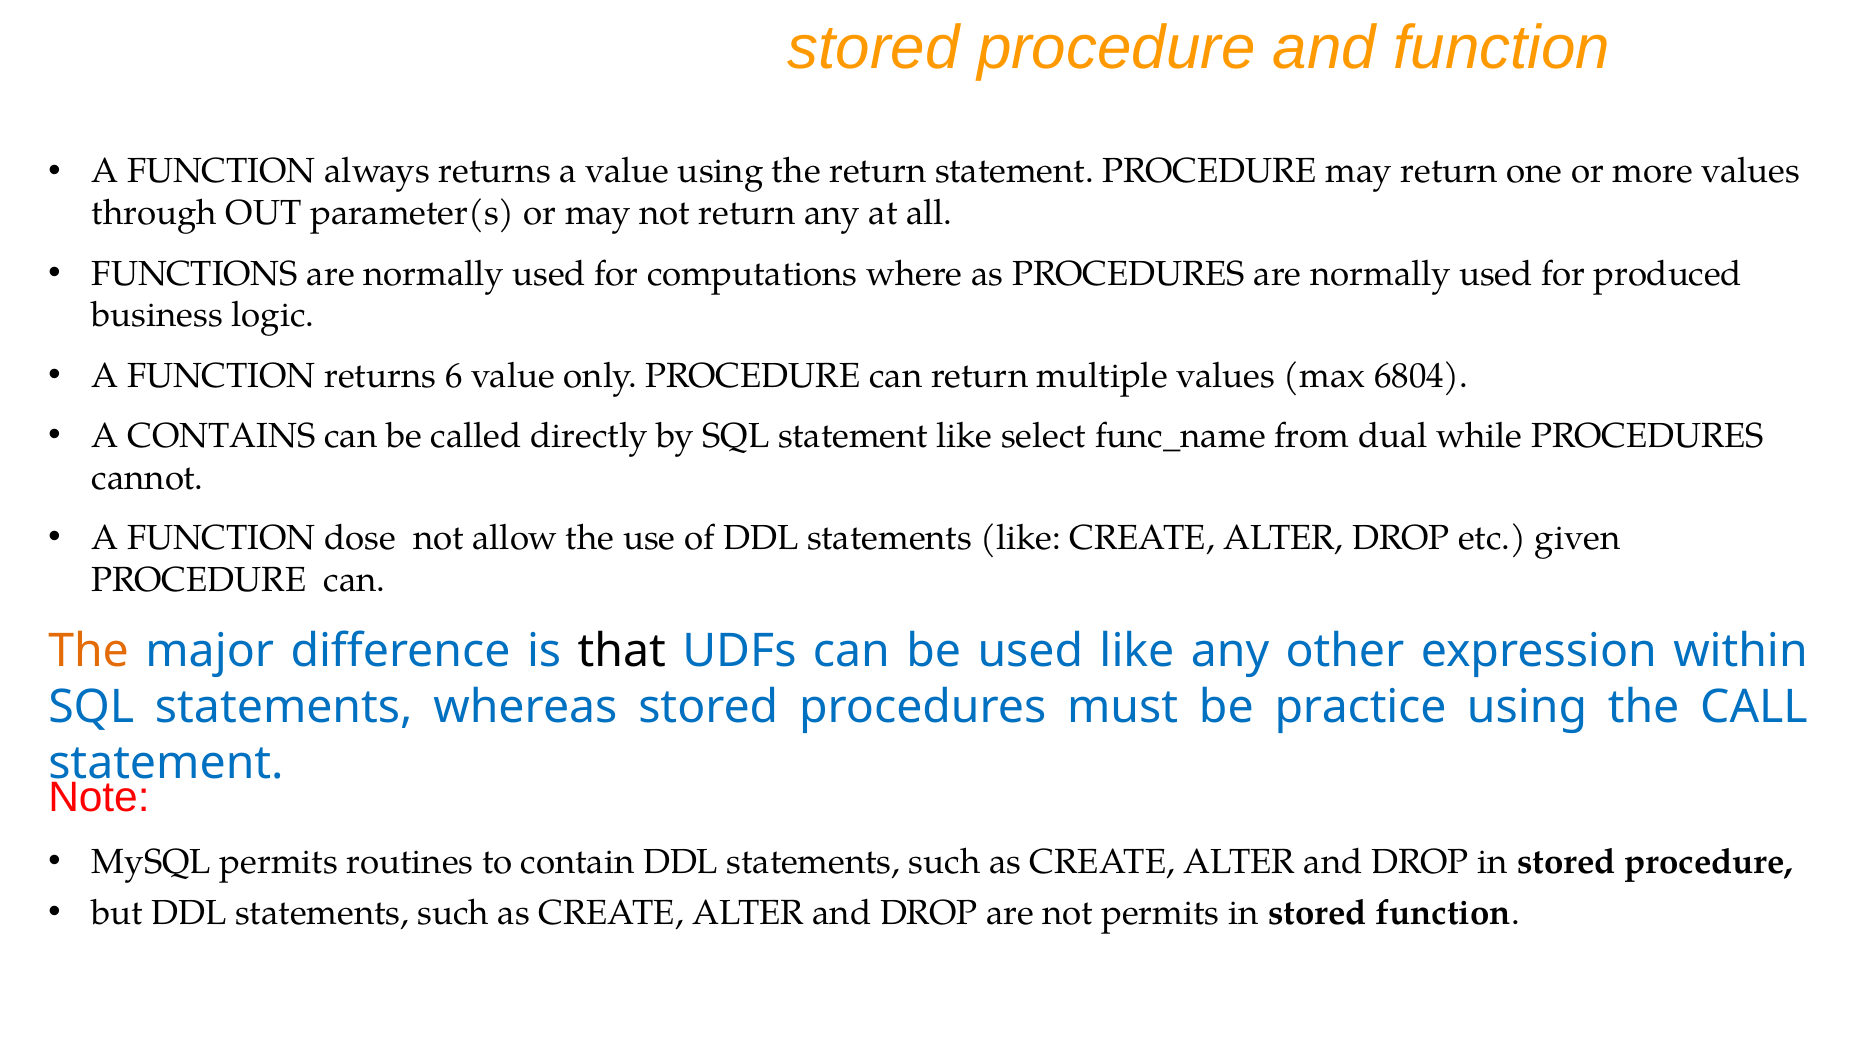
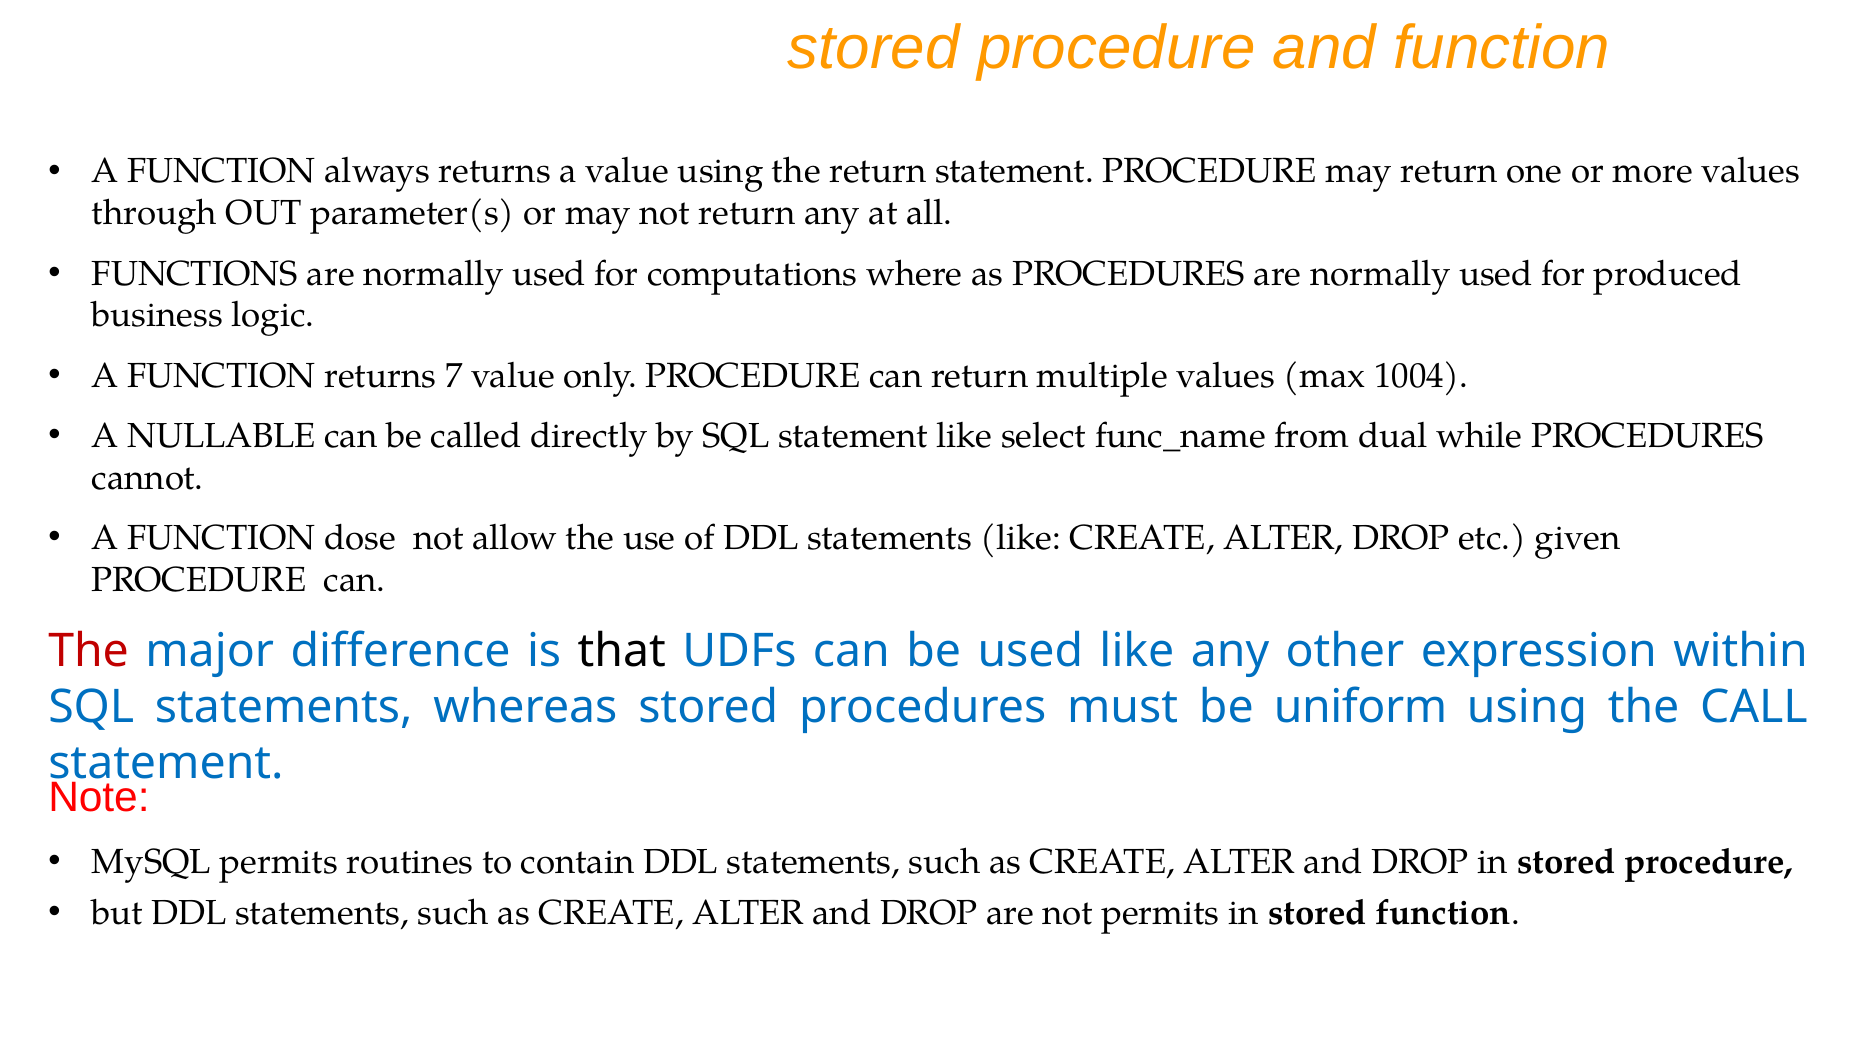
6: 6 -> 7 (454, 376)
6804: 6804 -> 1004 (1421, 376)
CONTAINS: CONTAINS -> NULLABLE (222, 436)
The colour: orange -> red (89, 652)
practice: practice -> uniform (1361, 708)
